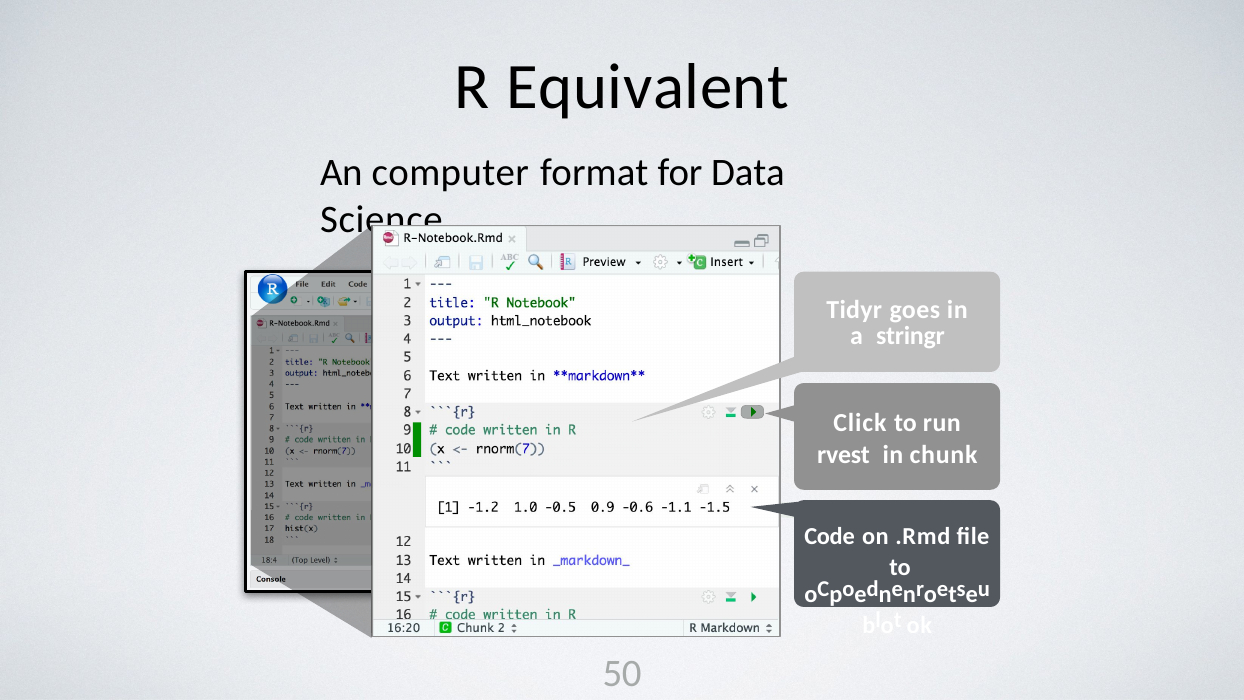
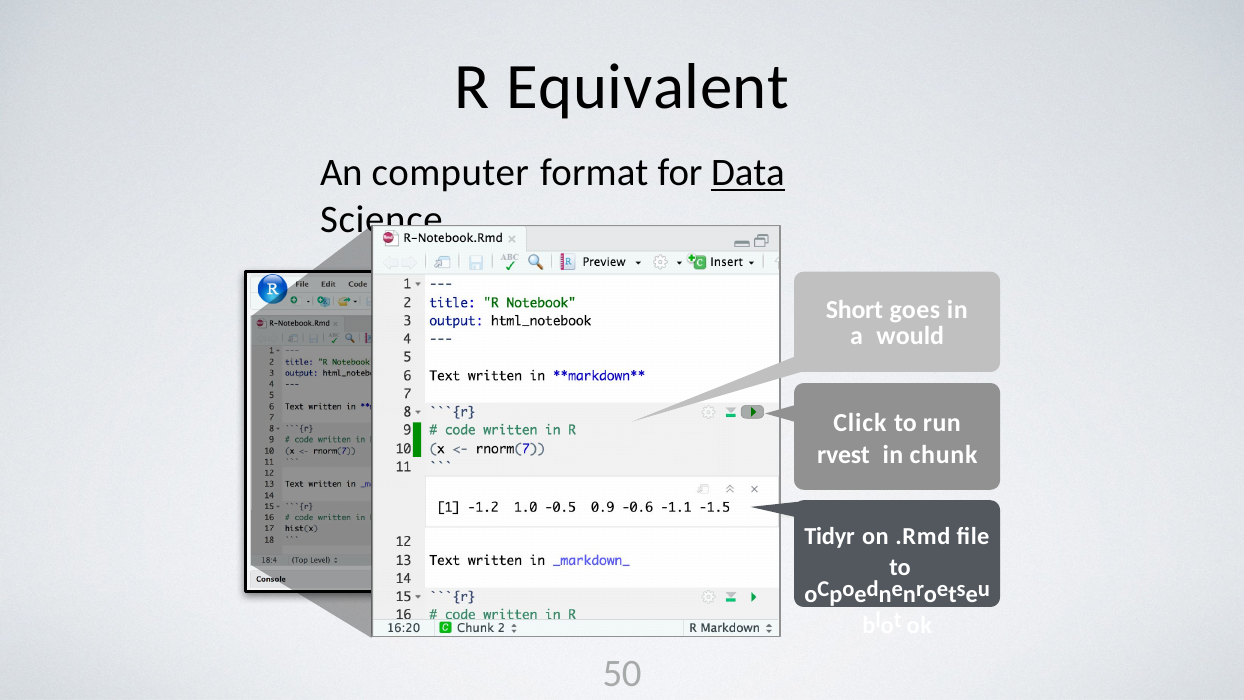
Data underline: none -> present (748, 173)
Tidyr: Tidyr -> Short (855, 310)
stringr: stringr -> would (910, 335)
Code: Code -> Tidyr (830, 536)
